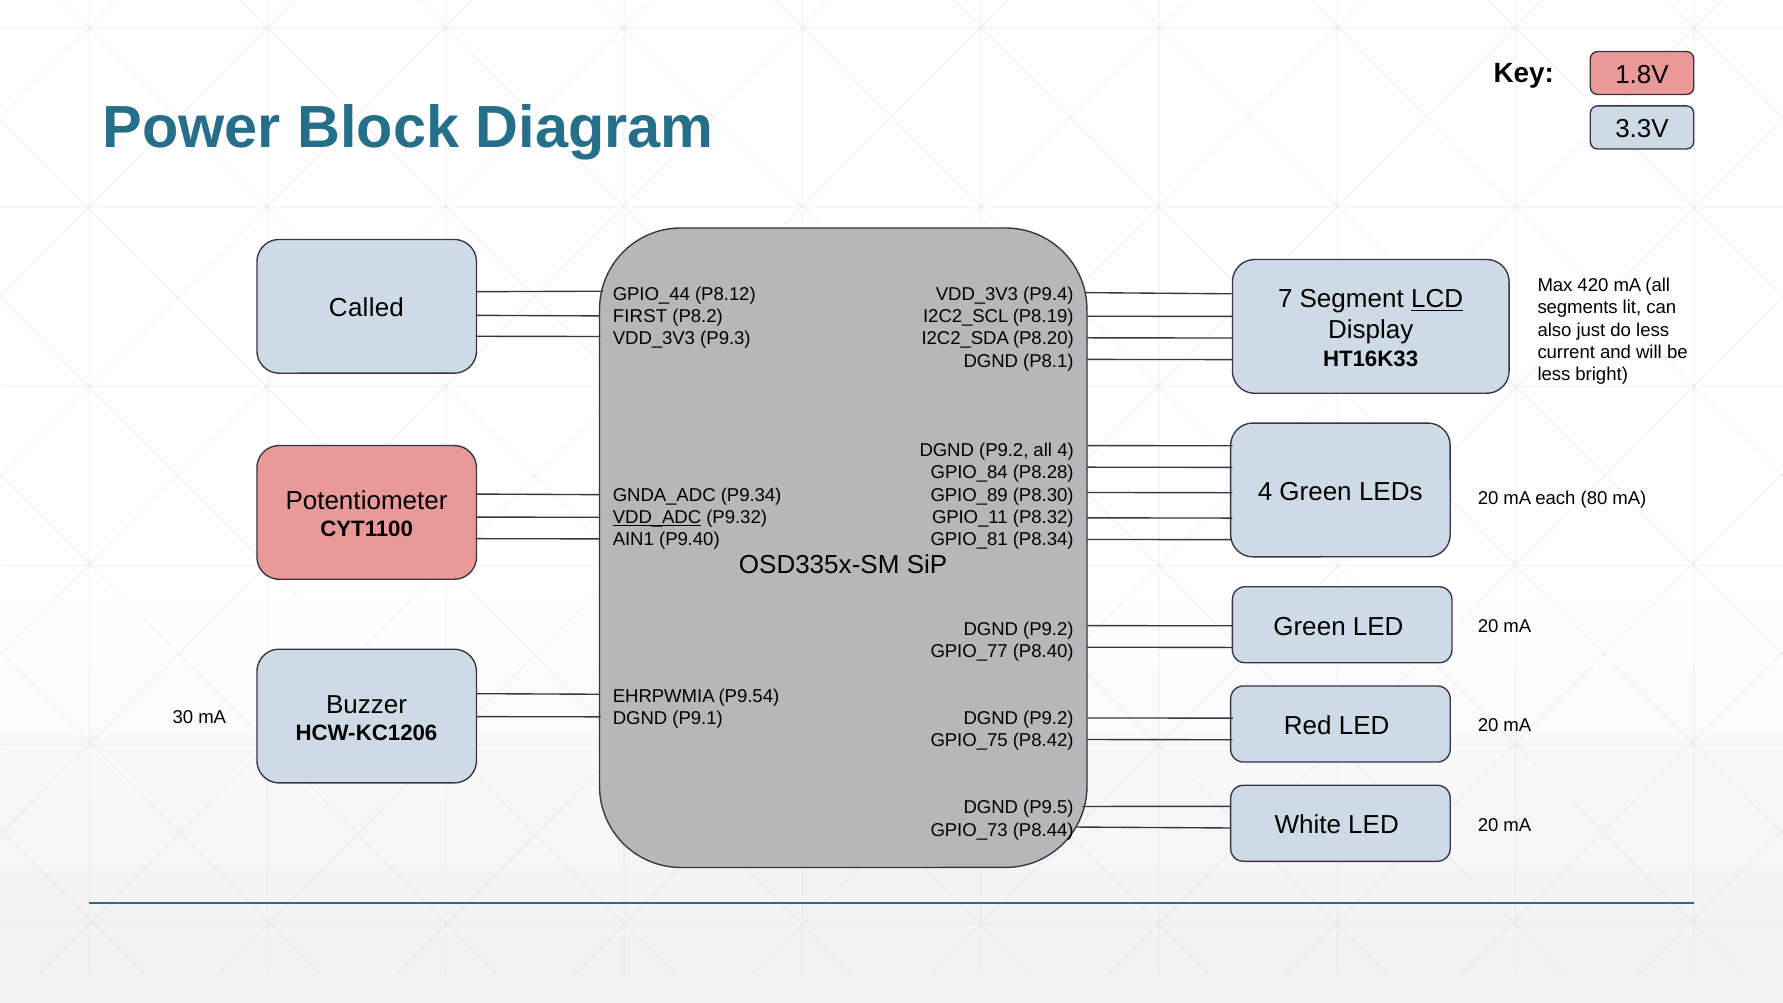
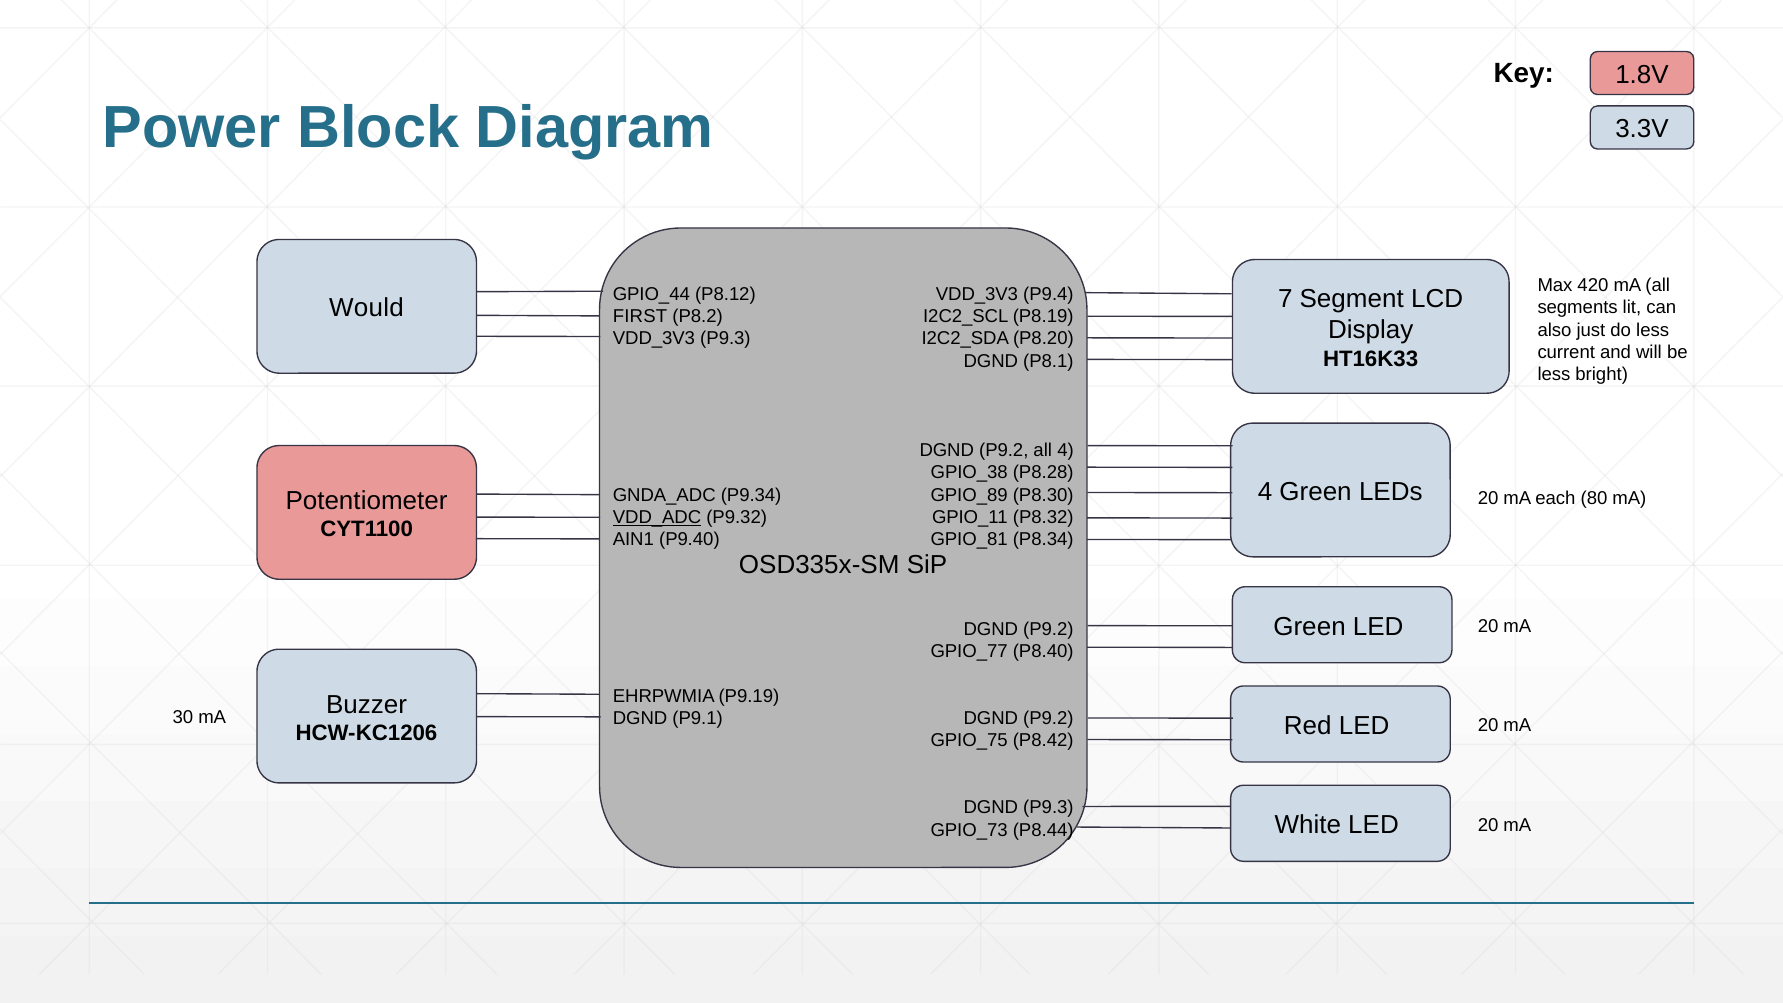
LCD underline: present -> none (1437, 299)
Called: Called -> Would (366, 308)
GPIO_84: GPIO_84 -> GPIO_38 (969, 473)
P9.54: P9.54 -> P9.19 (749, 696)
DGND P9.5: P9.5 -> P9.3 (1048, 808)
